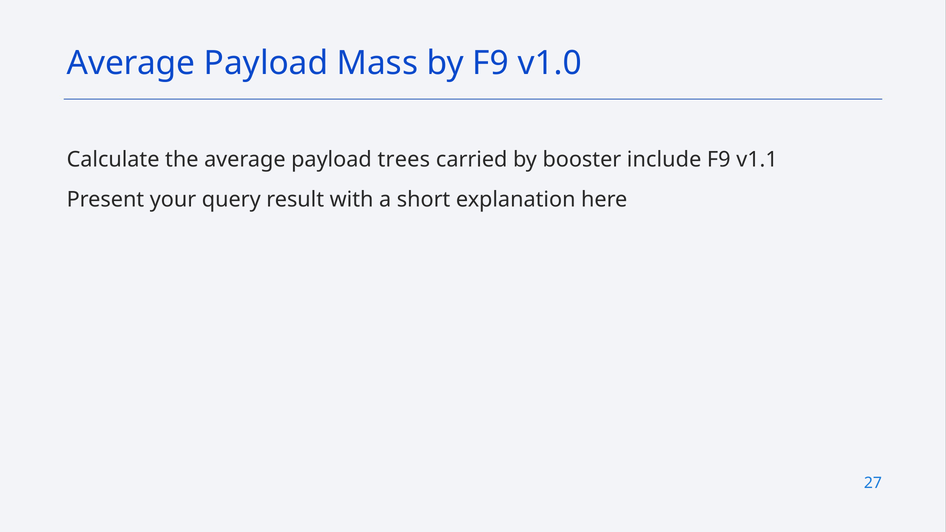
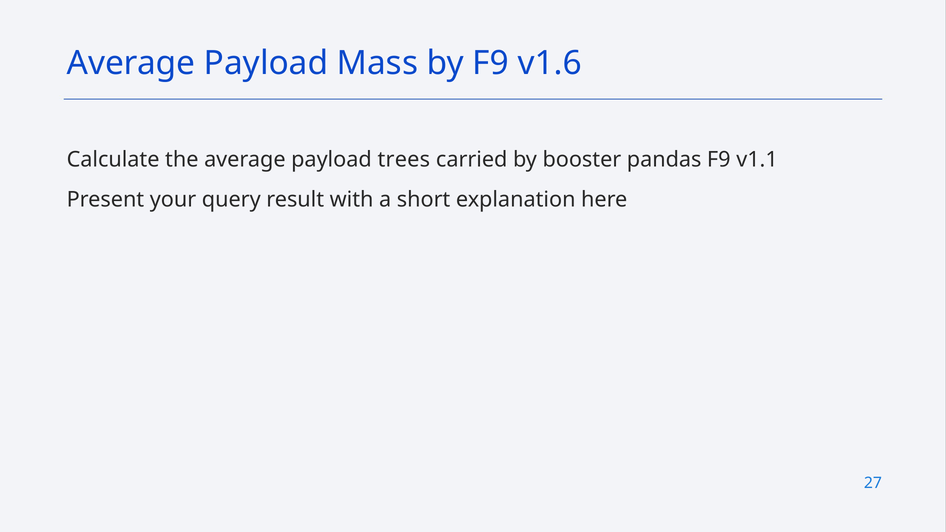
v1.0: v1.0 -> v1.6 (550, 63)
include: include -> pandas (664, 160)
